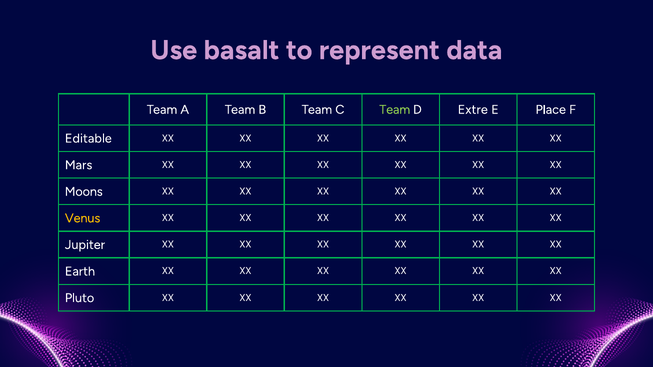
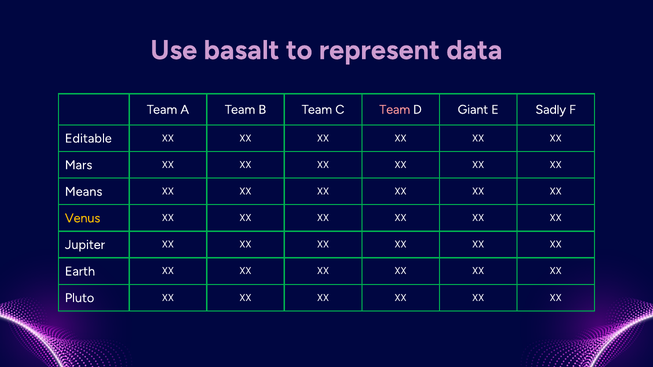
Team colour: light green -> pink (395, 110)
Extre: Extre -> Giant (473, 110)
Place: Place -> Sadly (551, 110)
Moons: Moons -> Means (84, 192)
